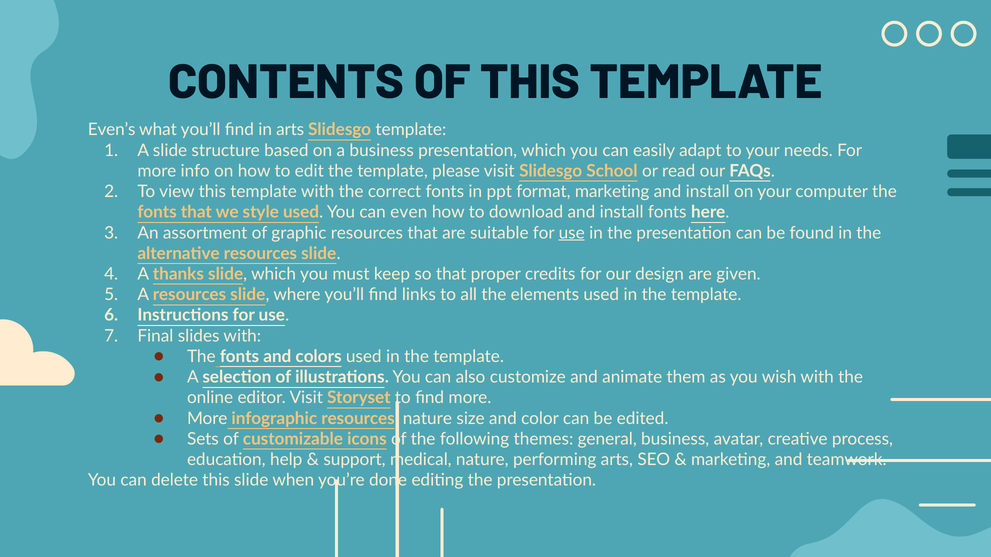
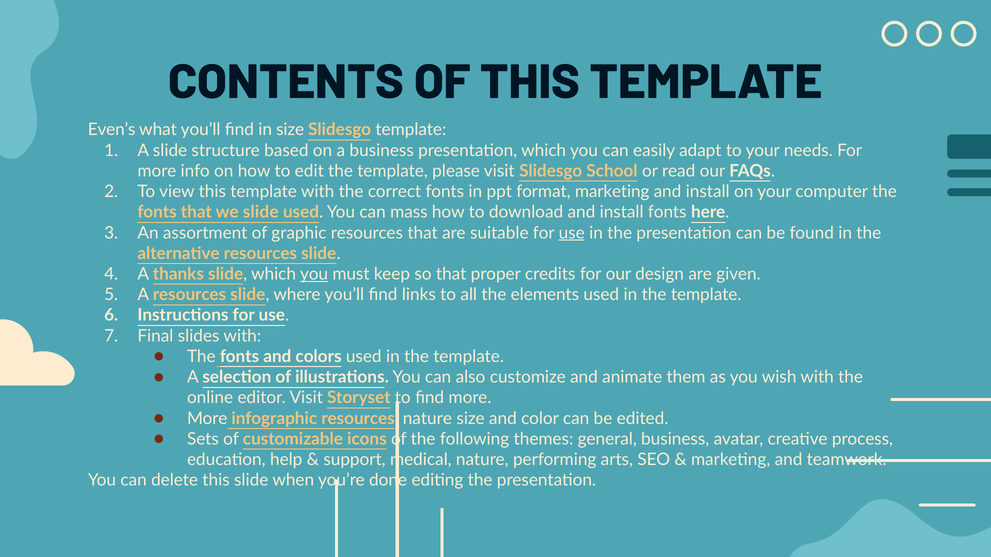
in arts: arts -> size (290, 130)
we style: style -> slide (261, 212)
even: even -> mass (409, 212)
you underline: none -> present (314, 274)
